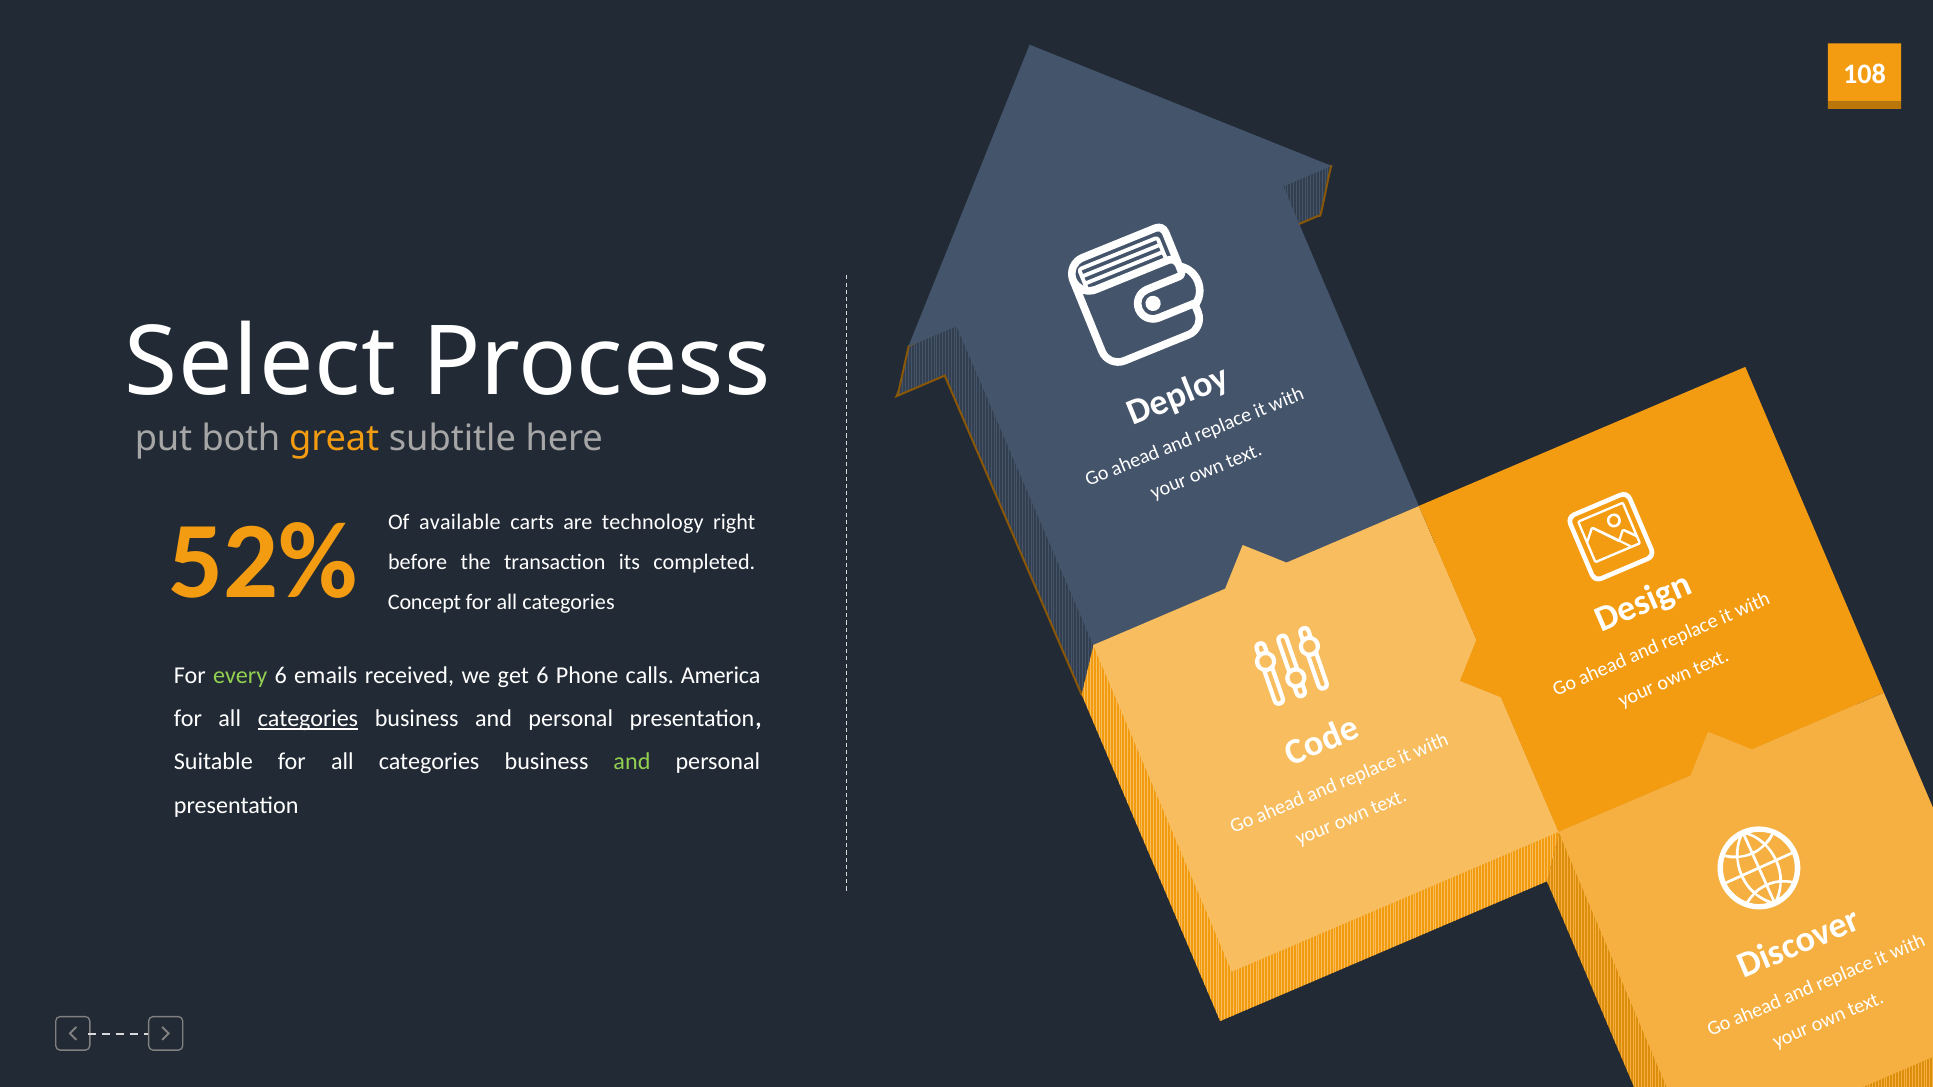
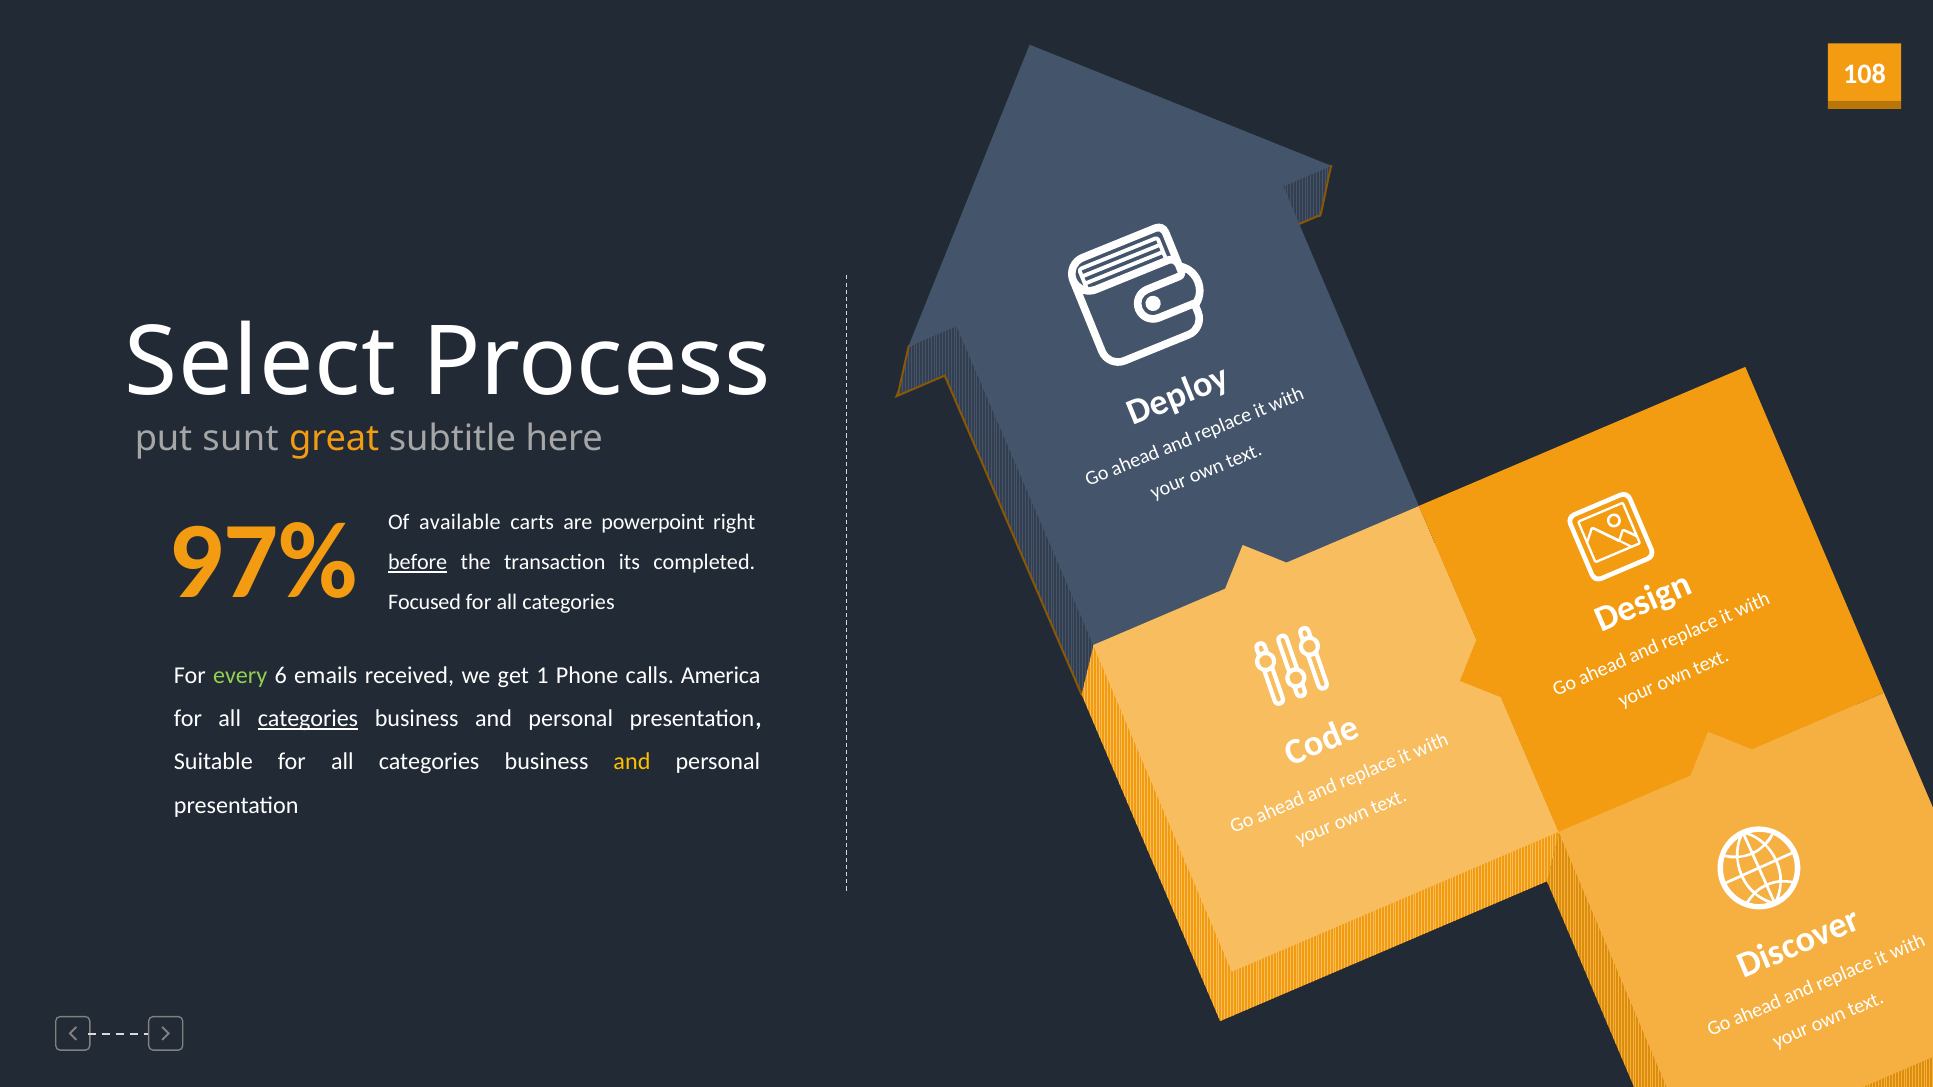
both: both -> sunt (241, 439)
technology: technology -> powerpoint (653, 523)
52%: 52% -> 97% (263, 562)
before underline: none -> present (418, 563)
Concept: Concept -> Focused (425, 602)
get 6: 6 -> 1 (542, 675)
and colour: light green -> yellow (632, 762)
